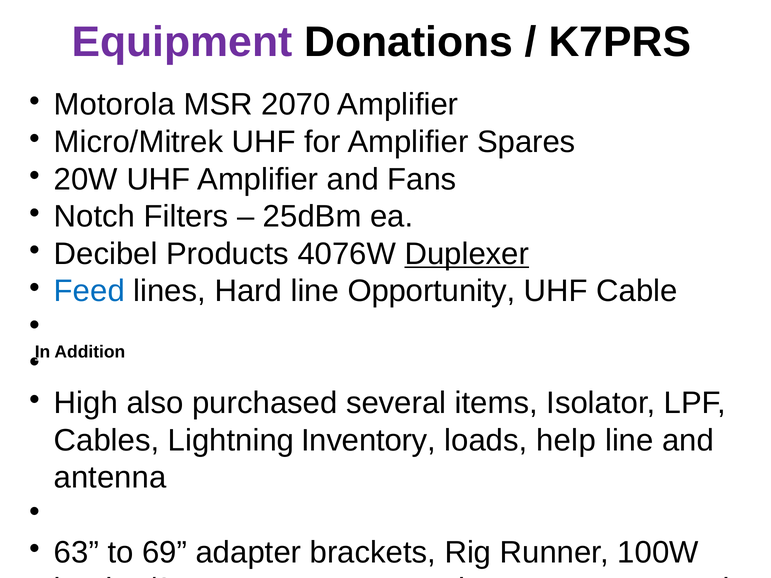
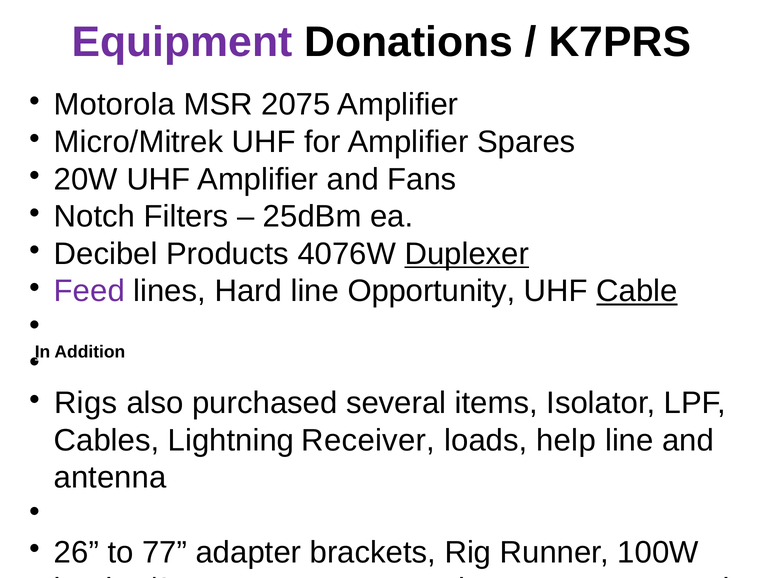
2070: 2070 -> 2075 (296, 105)
Feed colour: blue -> purple (89, 291)
Cable underline: none -> present (637, 291)
High: High -> Rigs (86, 403)
Inventory: Inventory -> Receiver (368, 440)
63: 63 -> 26 (76, 552)
69: 69 -> 77 (164, 552)
